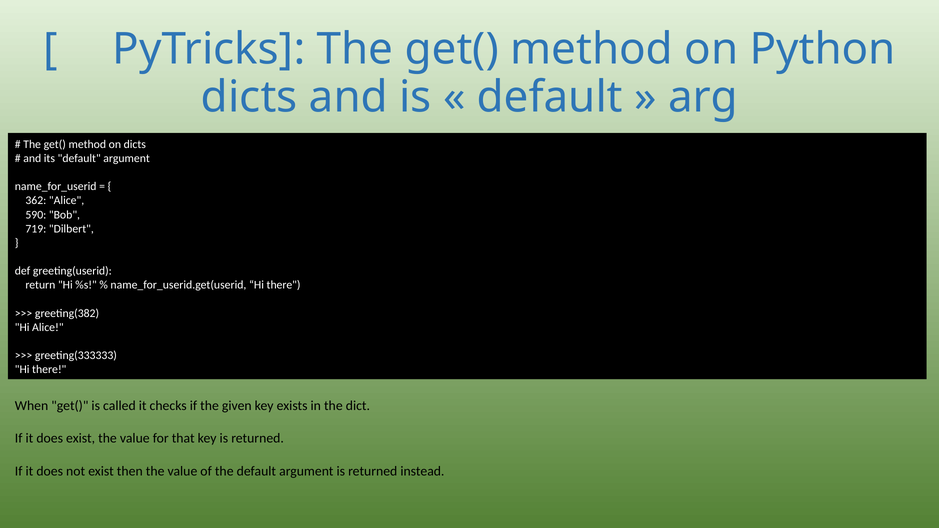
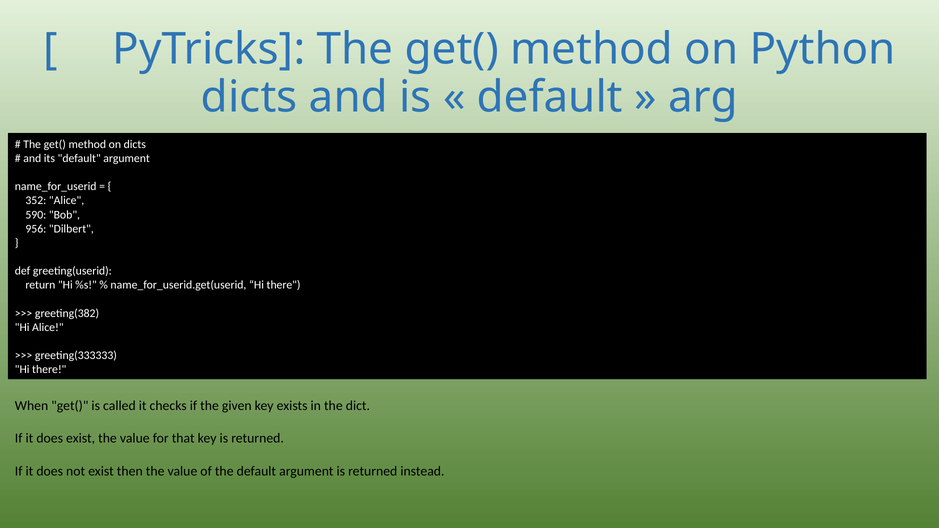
362: 362 -> 352 (36, 201)
719: 719 -> 956 (36, 229)
